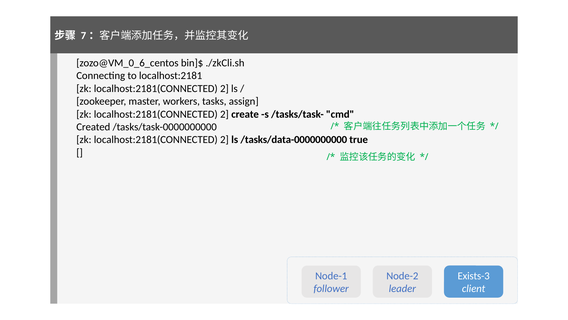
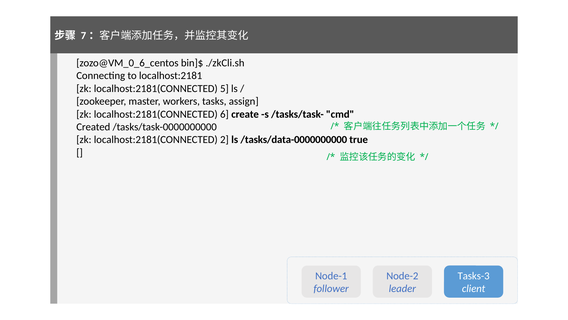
2: 2 -> 5 (224, 88)
2: 2 -> 6 (224, 114)
Exists-3: Exists-3 -> Tasks-3 (474, 275)
